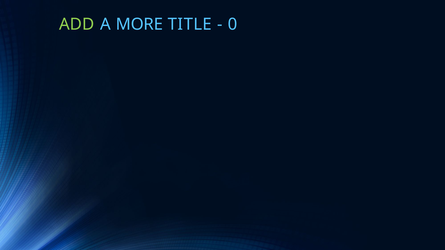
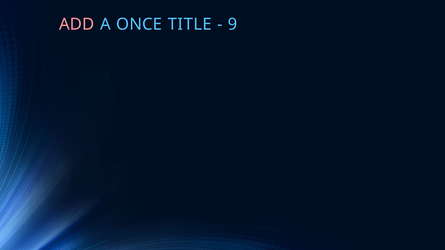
ADD colour: light green -> pink (77, 24)
MORE: MORE -> ONCE (139, 24)
0: 0 -> 9 (232, 24)
